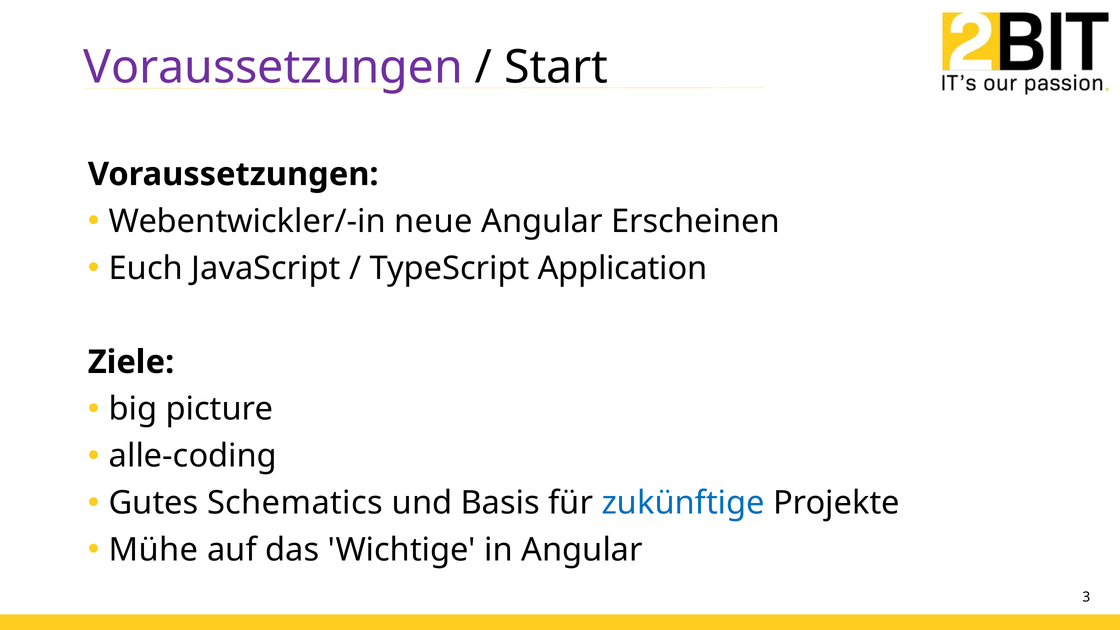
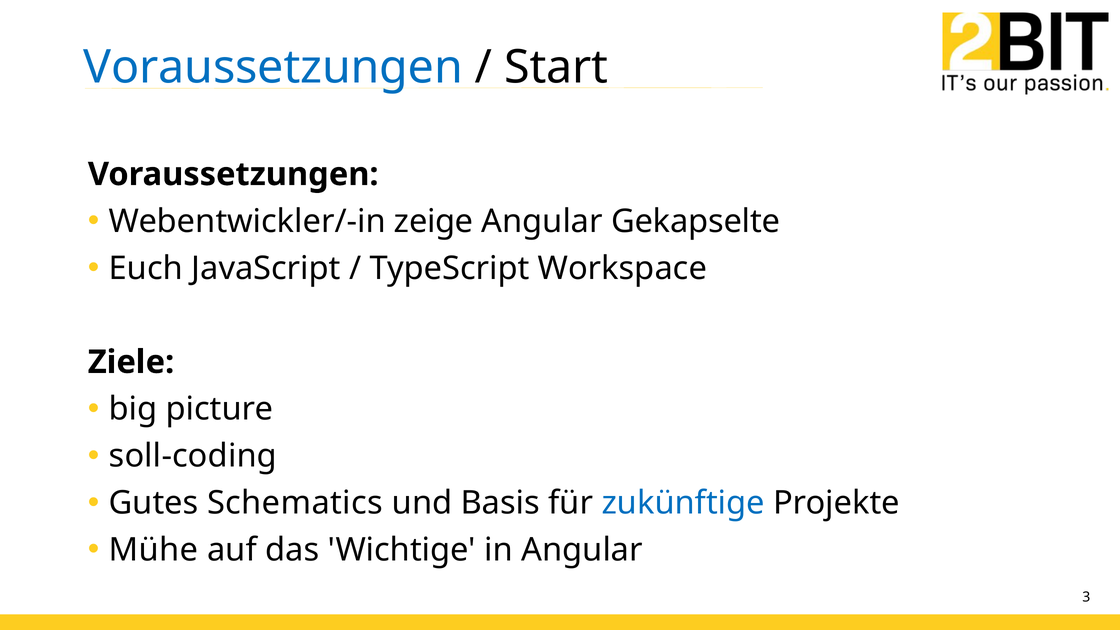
Voraussetzungen colour: purple -> blue (273, 67)
neue: neue -> zeige (434, 221)
Erscheinen: Erscheinen -> Gekapselte (696, 221)
Application: Application -> Workspace (622, 268)
alle-coding: alle-coding -> soll-coding (193, 456)
